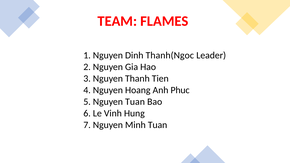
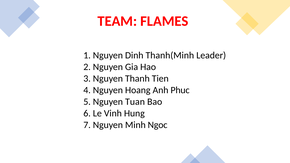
Thanh(Ngoc: Thanh(Ngoc -> Thanh(Minh (170, 55)
Minh Tuan: Tuan -> Ngoc (158, 125)
